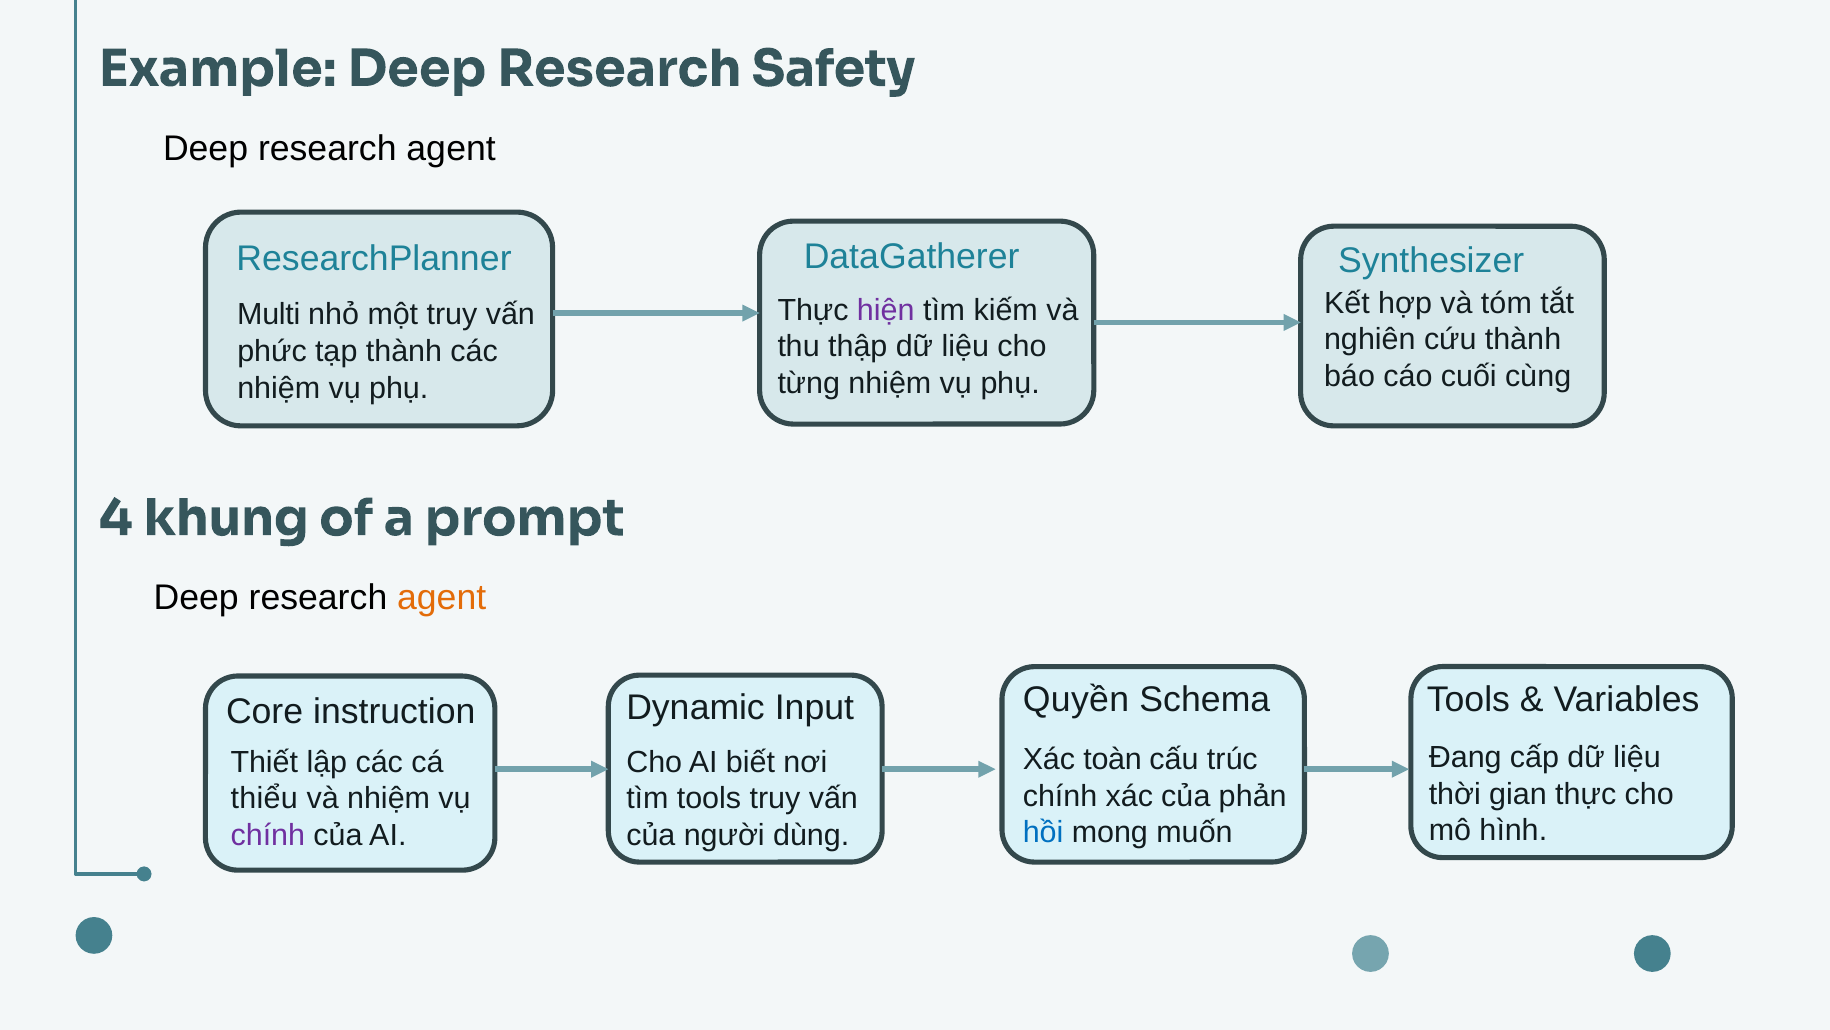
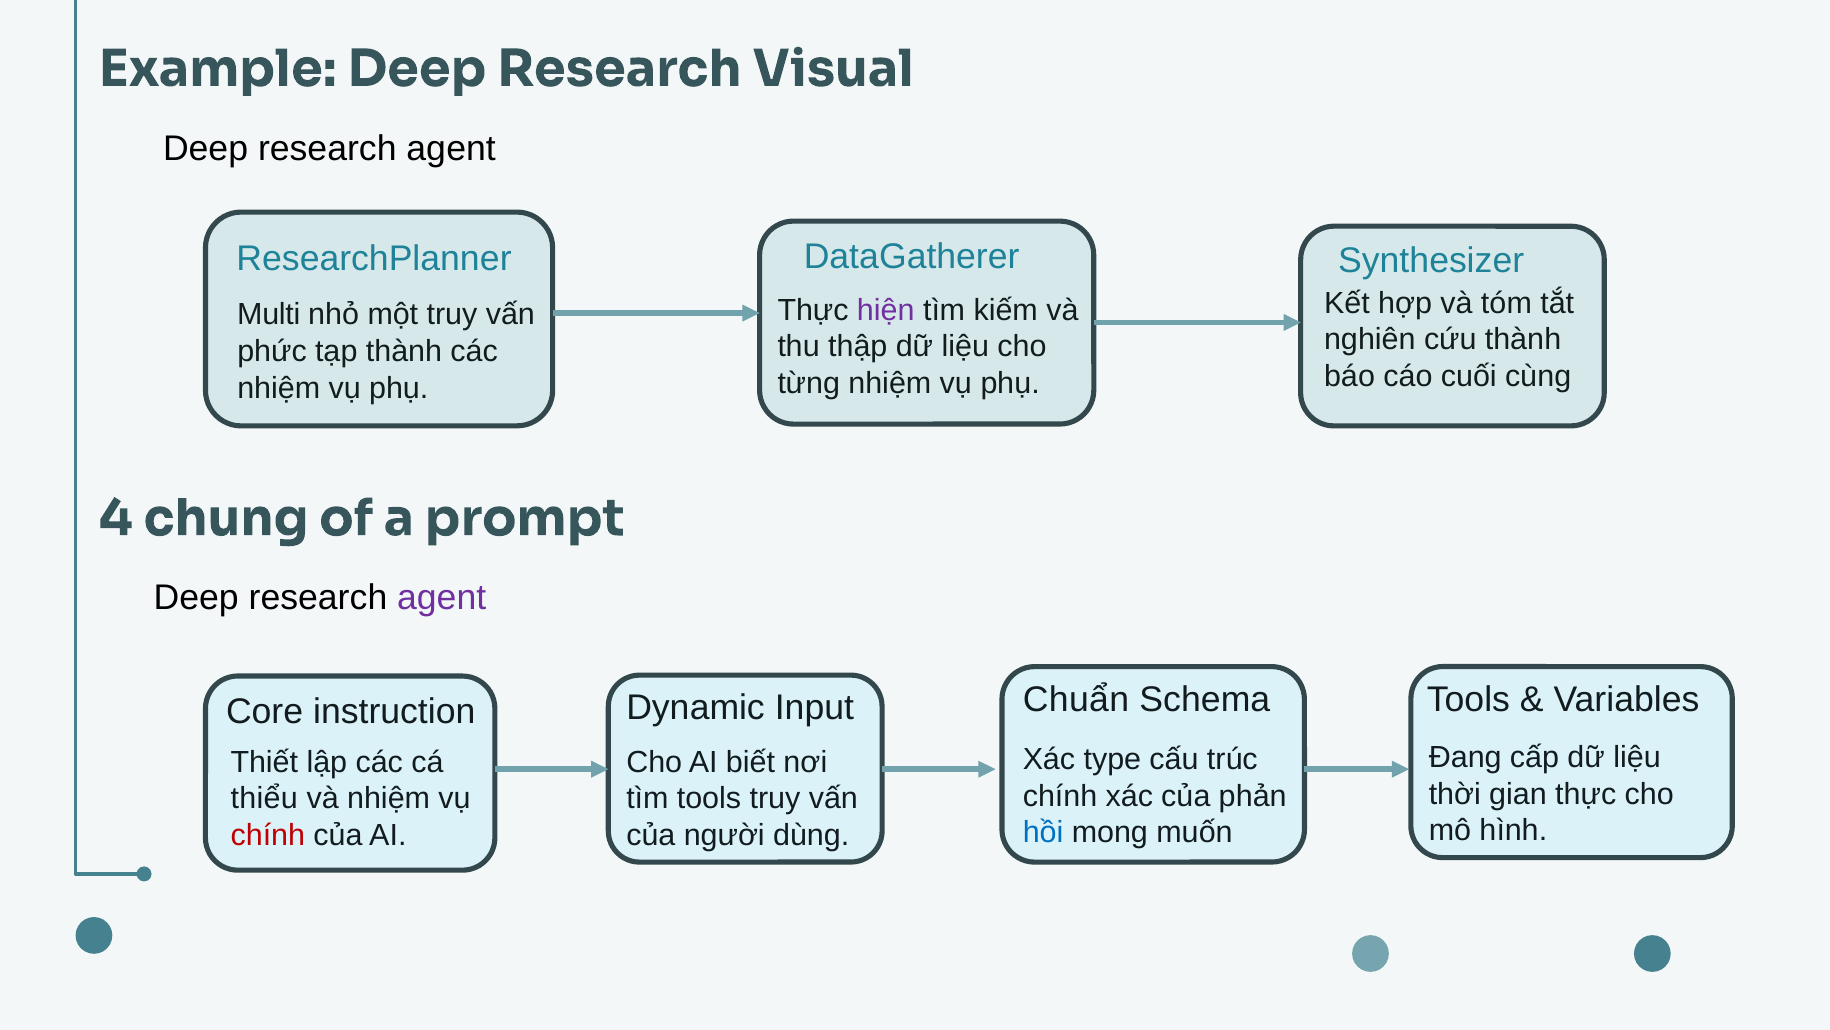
Safety: Safety -> Visual (833, 69)
khung: khung -> chung (226, 518)
agent colour: orange -> purple (442, 597)
Quyền: Quyền -> Chuẩn (1076, 699)
toàn: toàn -> type (1112, 759)
chính colour: purple -> red (268, 835)
